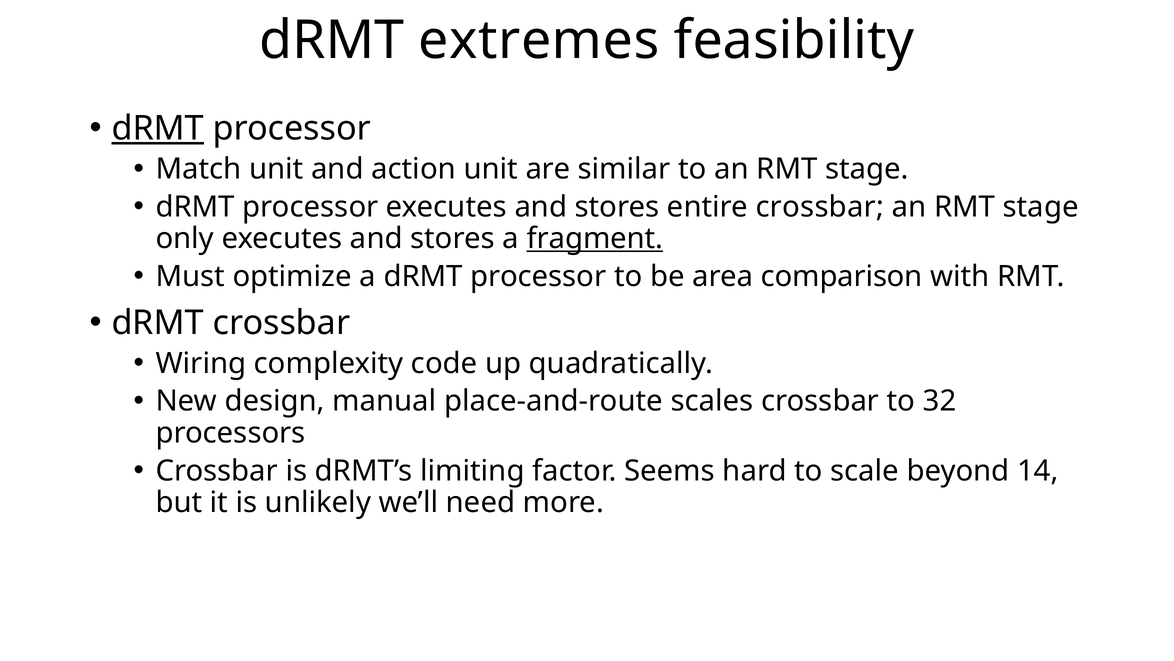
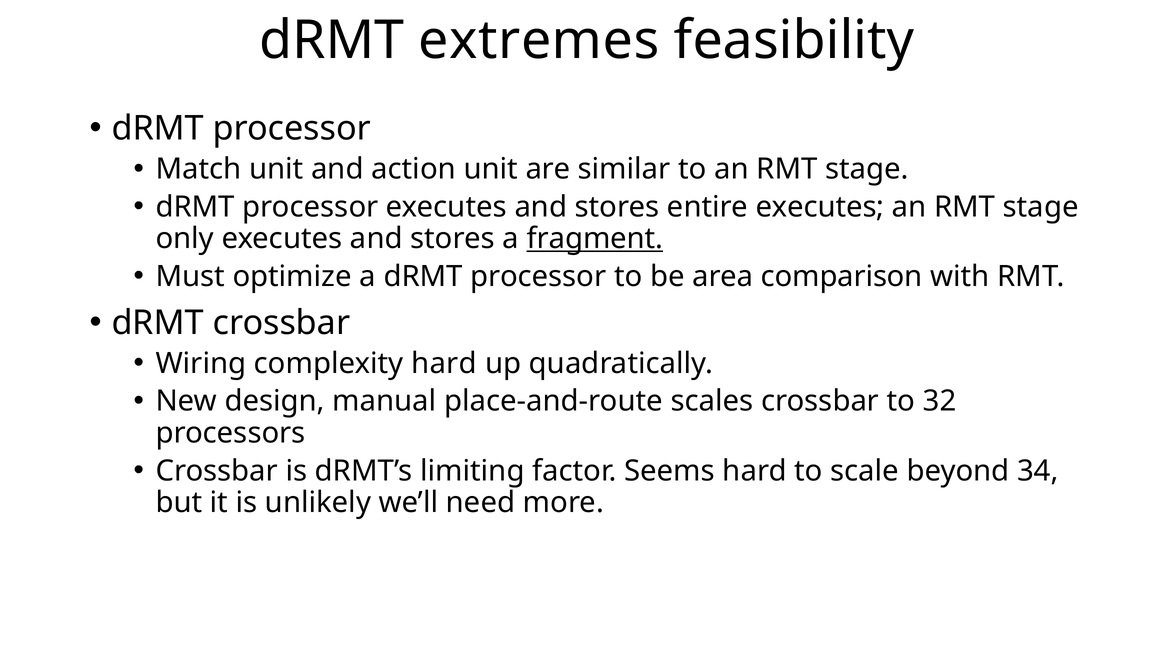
dRMT underline: present -> none (158, 128)
entire crossbar: crossbar -> executes (820, 207)
complexity code: code -> hard (444, 363)
14: 14 -> 34 (1038, 470)
